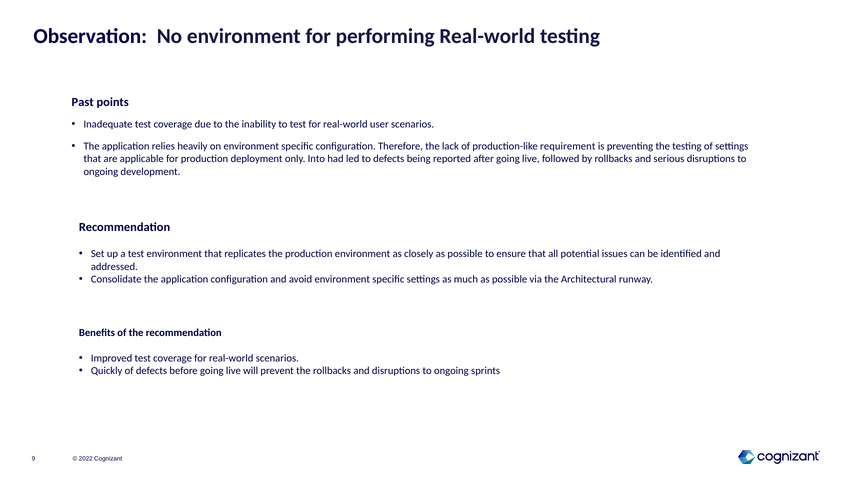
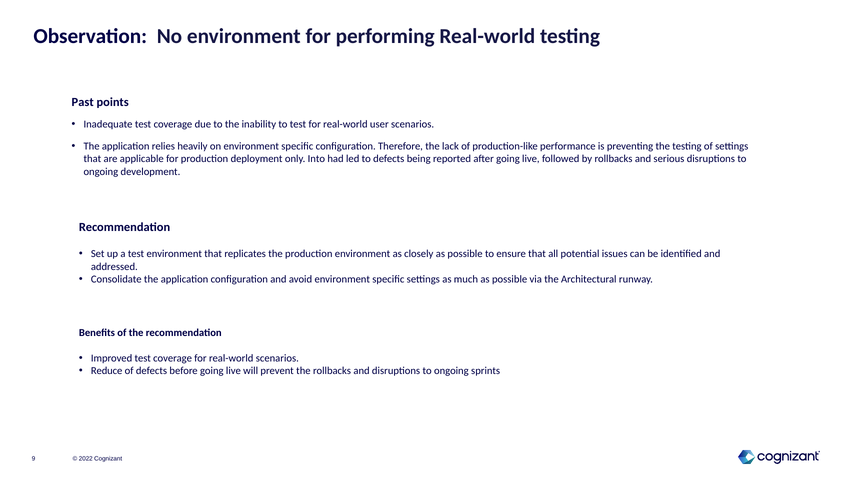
requirement: requirement -> performance (568, 146)
Quickly: Quickly -> Reduce (107, 371)
